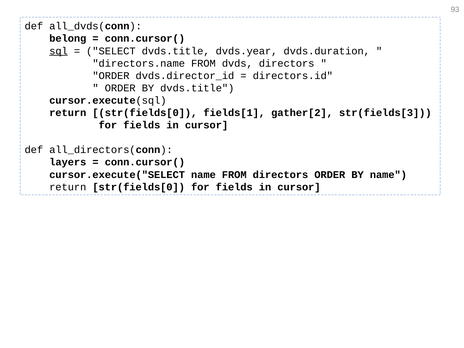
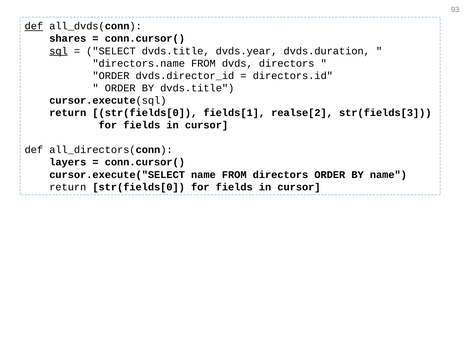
def underline: none -> present (34, 26)
belong: belong -> shares (68, 39)
gather[2: gather[2 -> realse[2 (302, 113)
